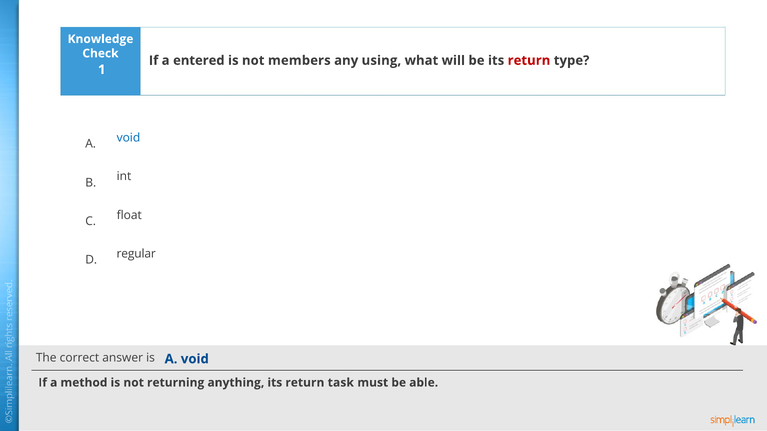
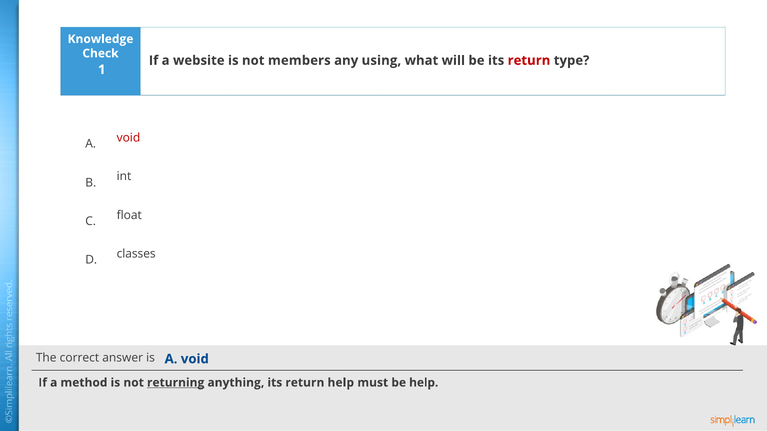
entered: entered -> website (199, 61)
void colour: blue -> red (128, 138)
regular: regular -> classes (136, 254)
returning underline: none -> present (176, 383)
return task: task -> help (341, 383)
be able: able -> help (424, 383)
